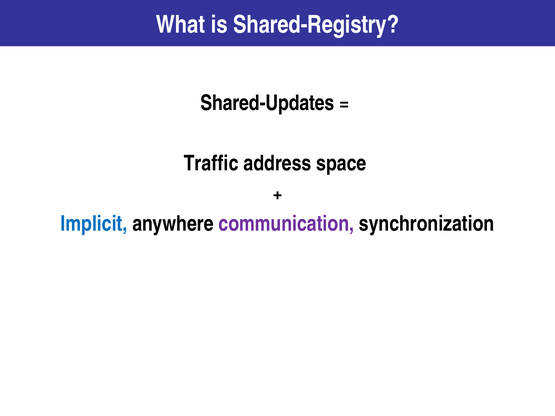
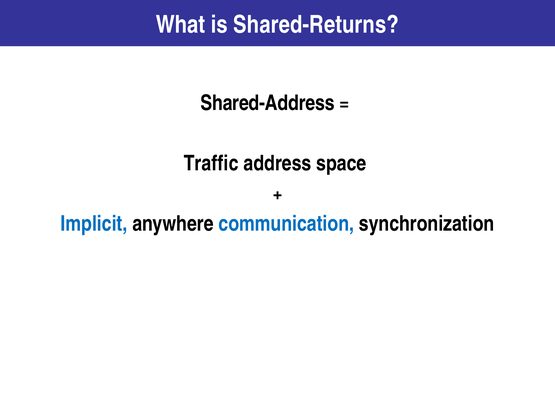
Shared-Registry: Shared-Registry -> Shared-Returns (316, 25)
Shared-Updates: Shared-Updates -> Shared-Address (268, 103)
communication colour: purple -> blue (286, 224)
